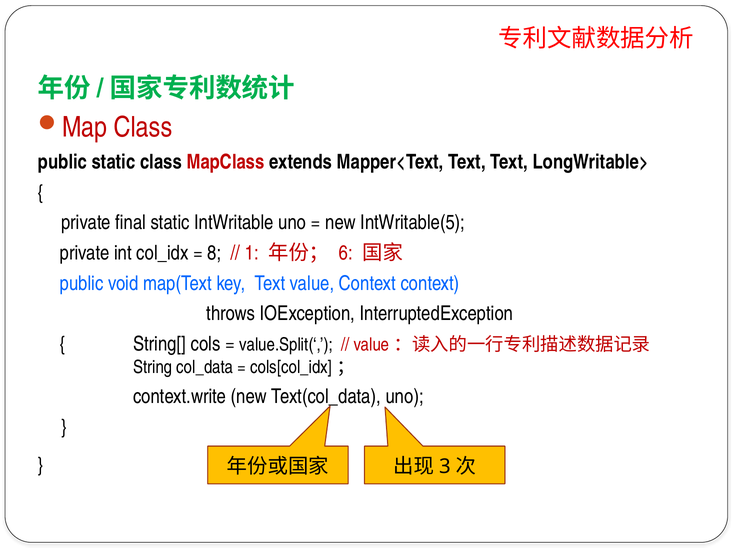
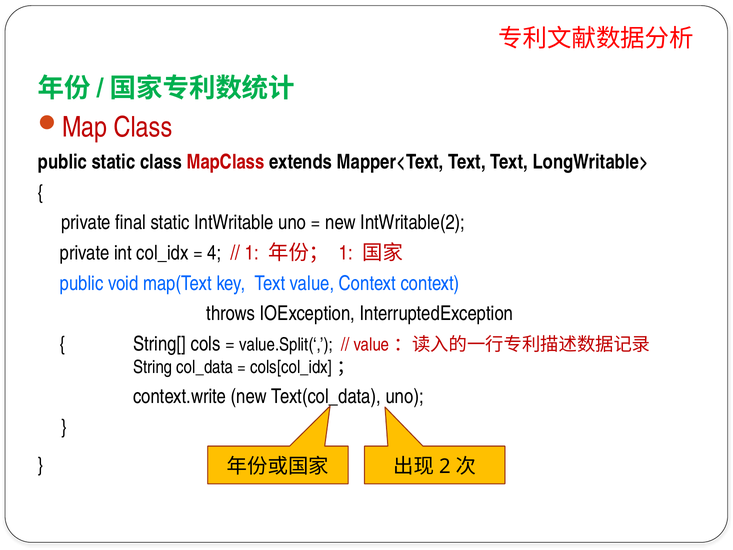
IntWritable(5: IntWritable(5 -> IntWritable(2 (413, 223)
8: 8 -> 4 (214, 253)
6: 6 -> 1 (346, 253)
3: 3 -> 2 (445, 466)
